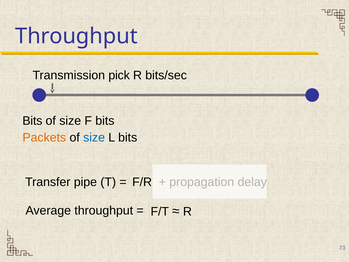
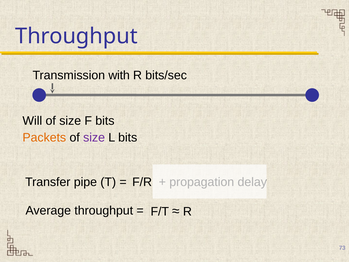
pick: pick -> with (119, 75)
Bits: Bits -> Will (32, 121)
size colour: blue -> purple (94, 137)
